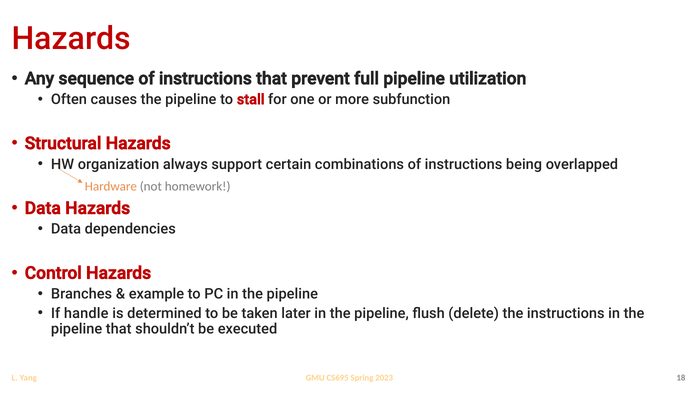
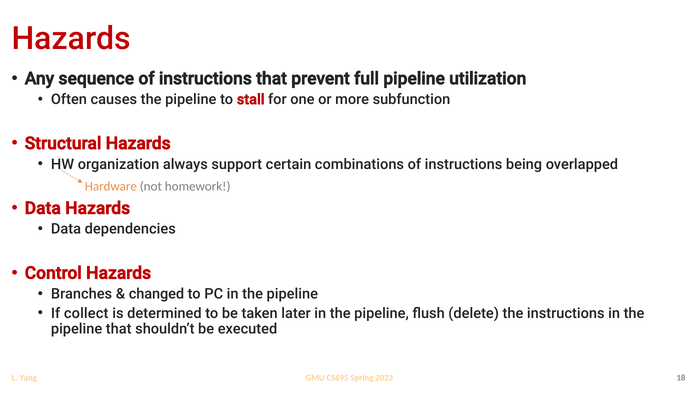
example: example -> changed (156, 294)
handle: handle -> collect (86, 313)
